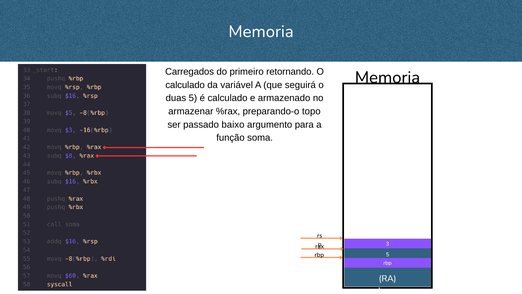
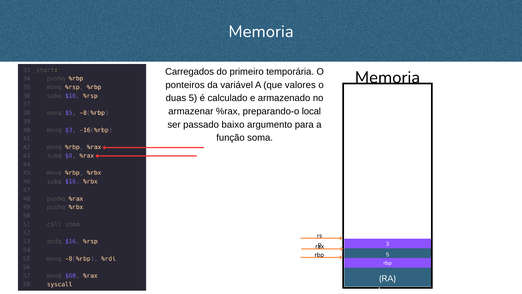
retornando: retornando -> temporária (290, 72)
calculado: calculado -> ponteiros (185, 85)
seguirá: seguirá -> valores (300, 85)
topo: topo -> local (311, 111)
